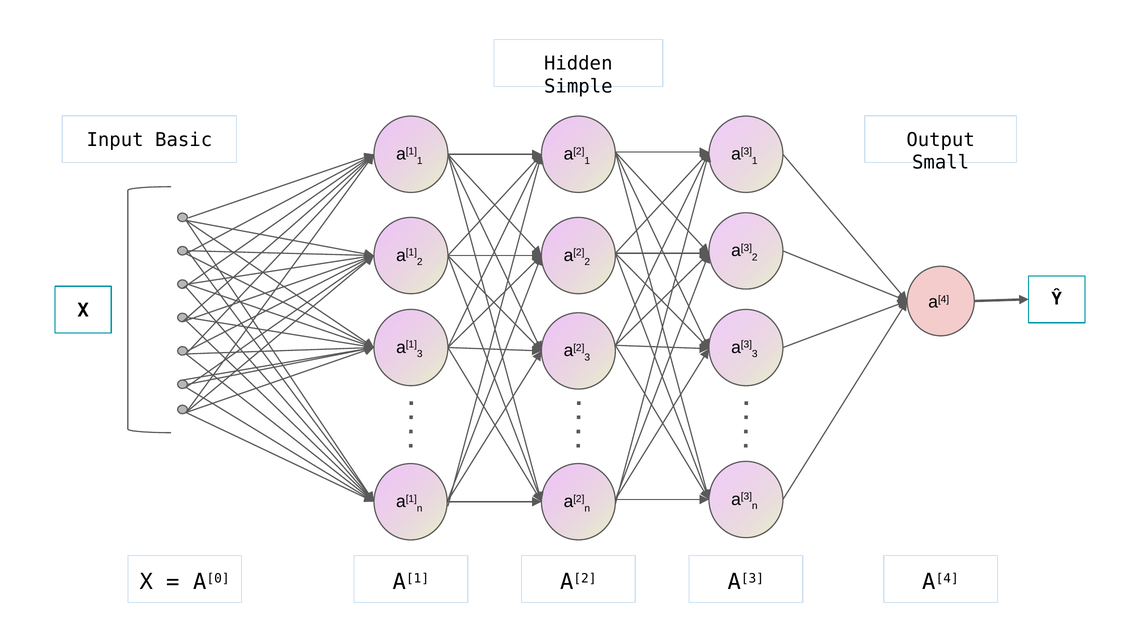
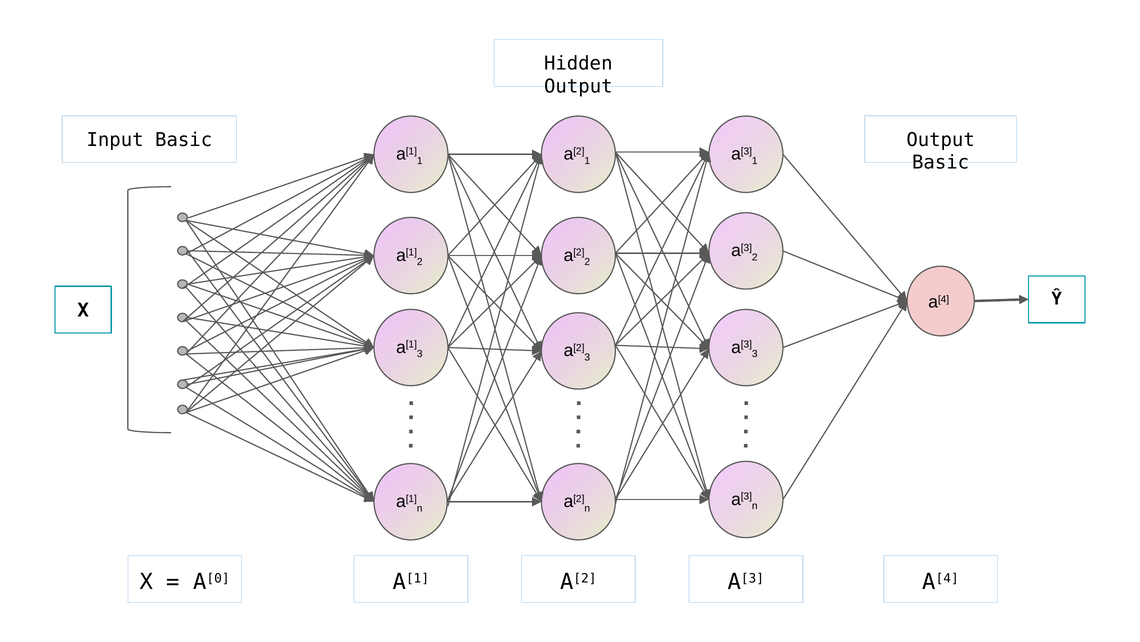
Simple: Simple -> Output (578, 86)
Small: Small -> Basic (941, 163)
